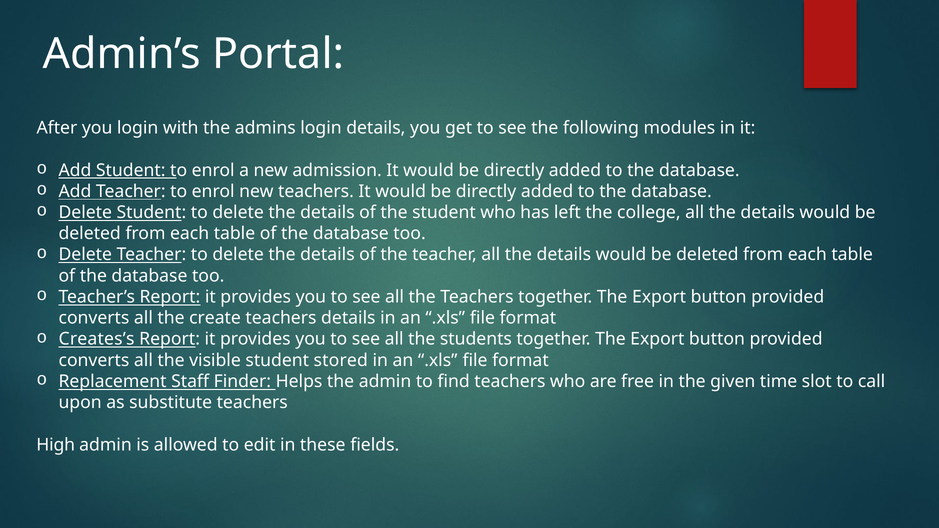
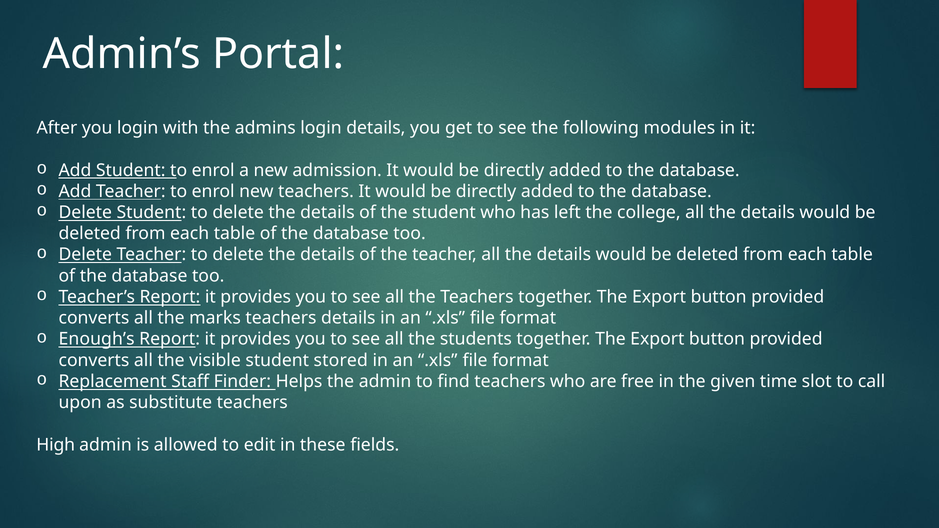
create: create -> marks (215, 318)
Creates’s: Creates’s -> Enough’s (97, 339)
